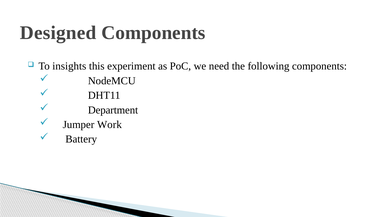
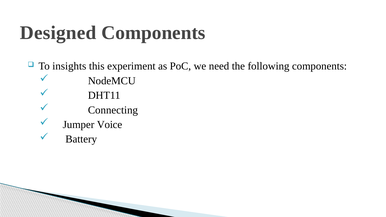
Department: Department -> Connecting (113, 110)
Work: Work -> Voice (110, 125)
